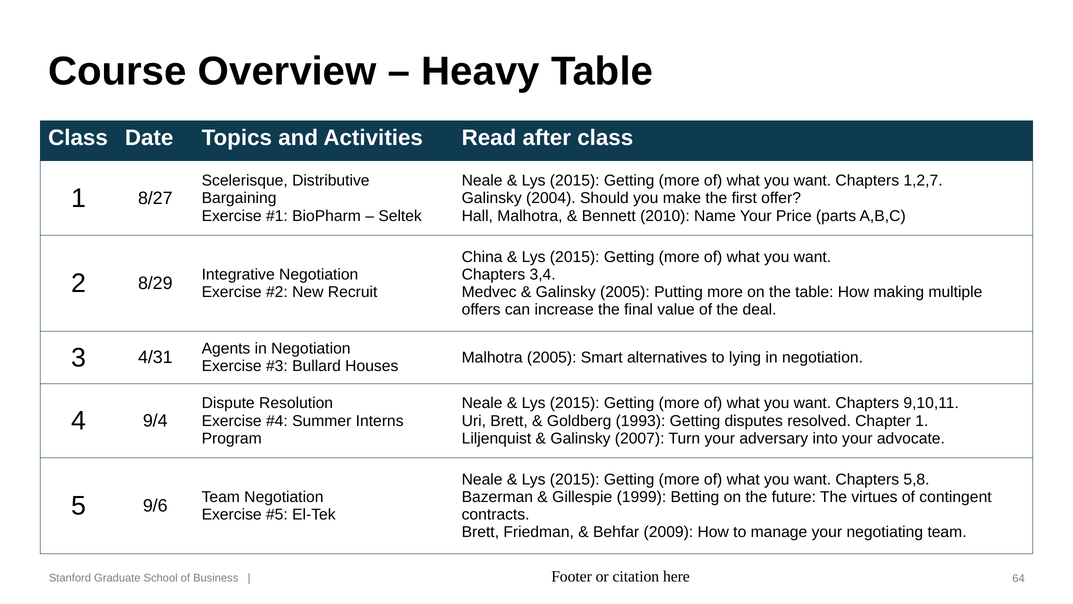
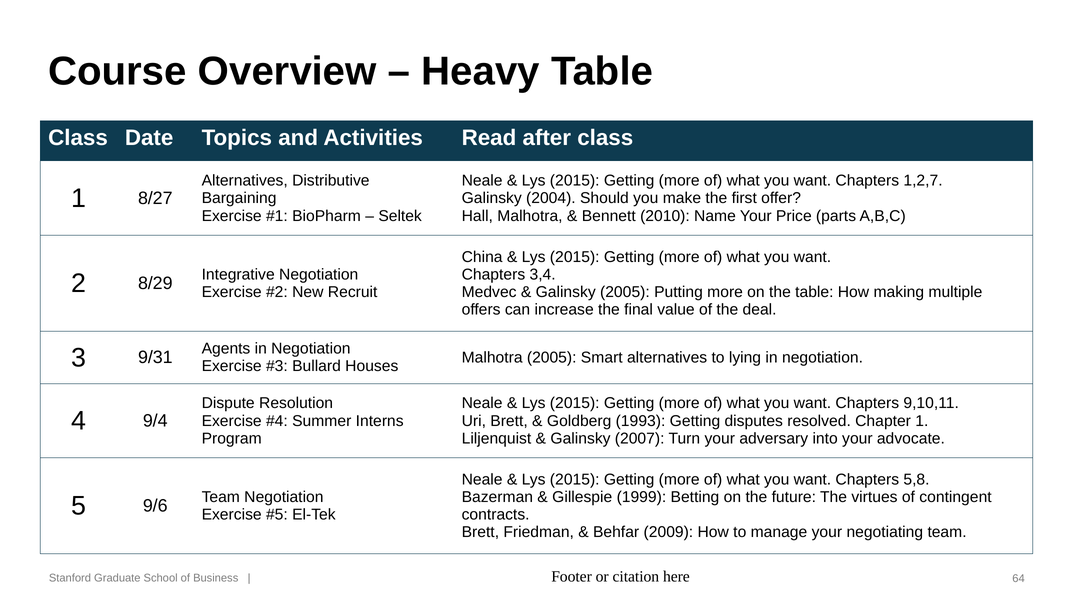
Scelerisque: Scelerisque -> Alternatives (245, 181)
4/31: 4/31 -> 9/31 (155, 357)
